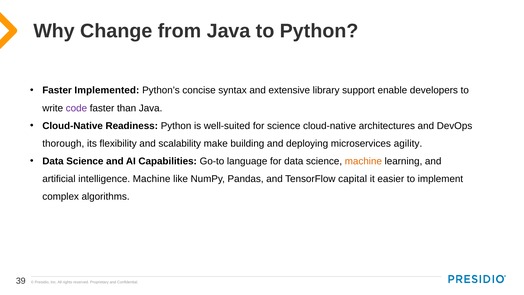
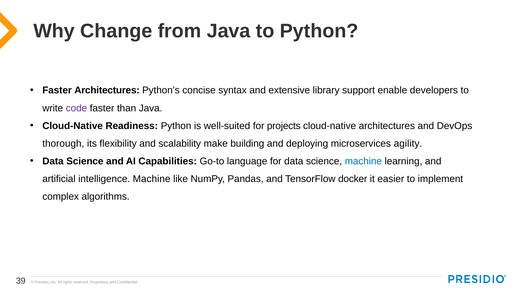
Faster Implemented: Implemented -> Architectures (107, 90)
for science: science -> projects (284, 126)
machine colour: orange -> blue (363, 161)
capital: capital -> docker (353, 179)
